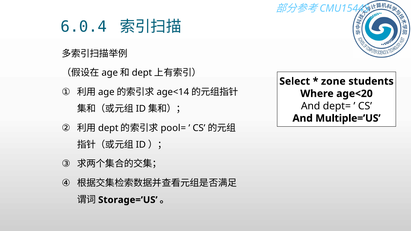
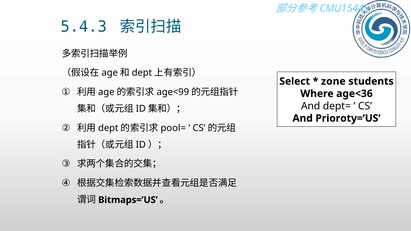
6.0.4: 6.0.4 -> 5.4.3 (84, 27)
age<14: age<14 -> age<99 (173, 92)
age<20: age<20 -> age<36 (354, 94)
Multiple=’US: Multiple=’US -> Prioroty=’US (348, 118)
Storage=’US: Storage=’US -> Bitmaps=’US (128, 200)
